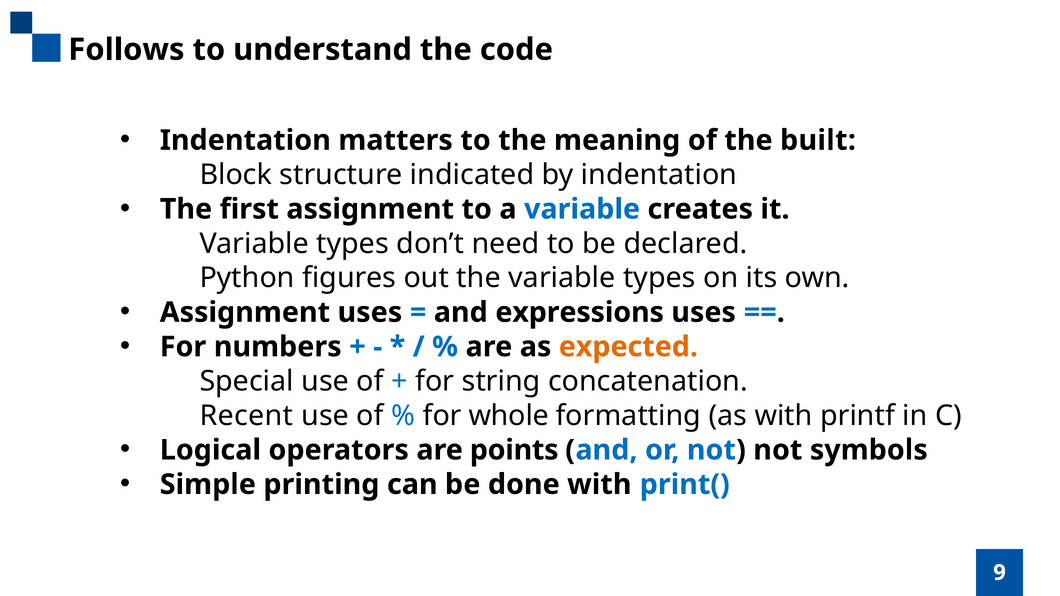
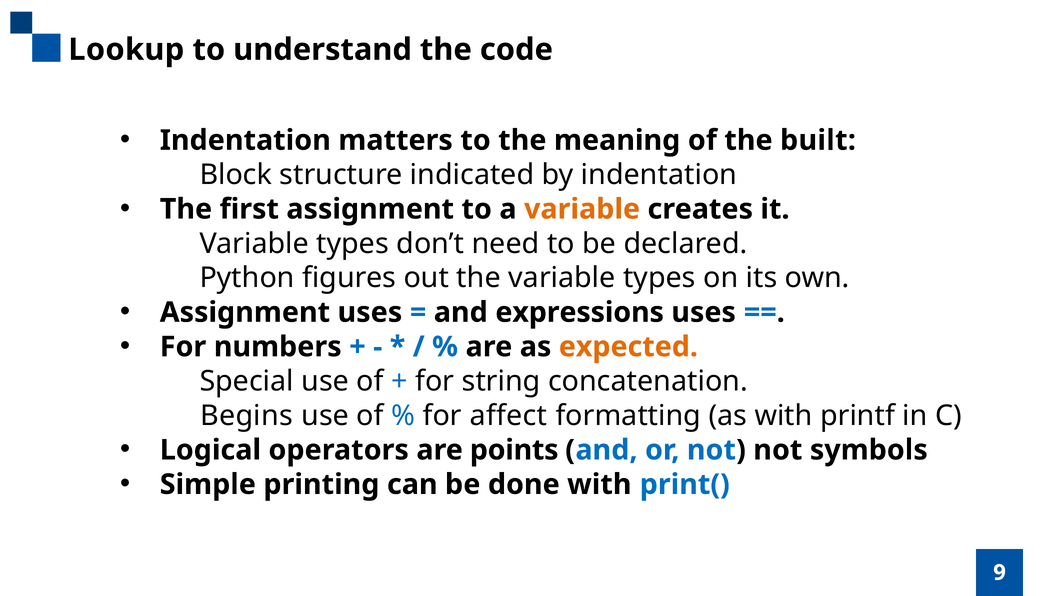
Follows: Follows -> Lookup (126, 50)
variable colour: blue -> orange (582, 209)
Recent: Recent -> Begins (247, 416)
whole: whole -> affect (508, 416)
